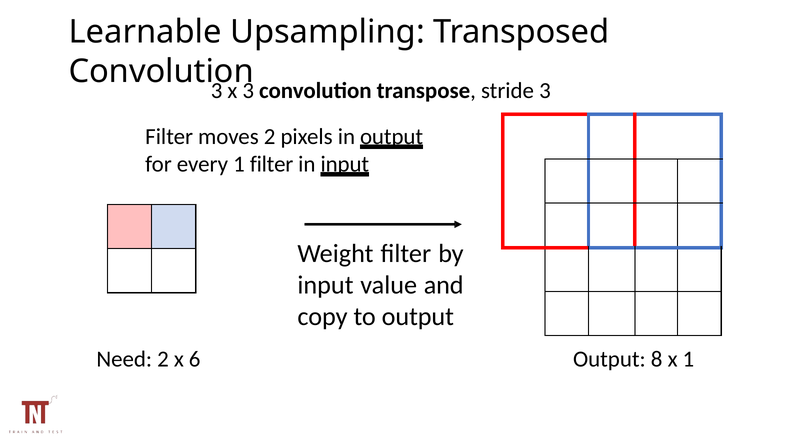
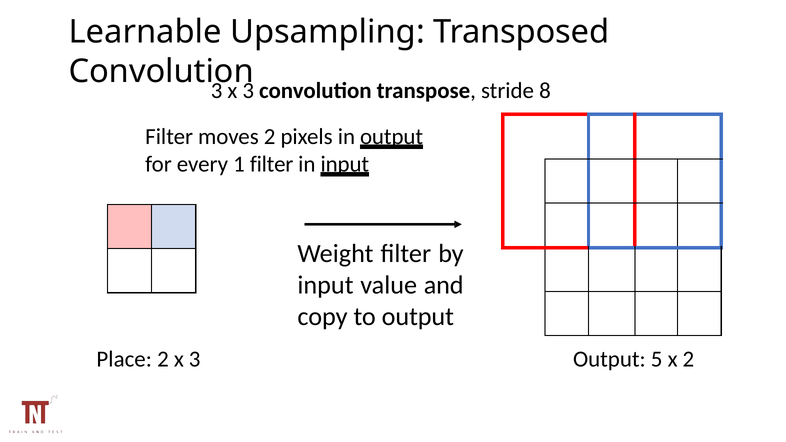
stride 3: 3 -> 8 (545, 90)
Need: Need -> Place (124, 359)
2 x 6: 6 -> 3 (195, 359)
8: 8 -> 5 (657, 359)
x 1: 1 -> 2 (688, 359)
